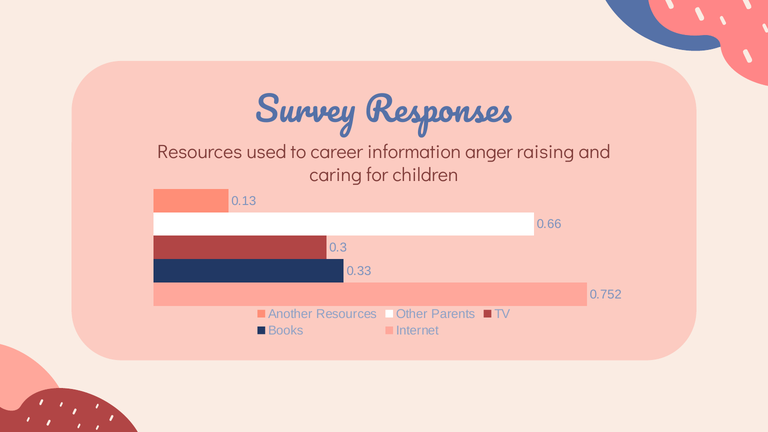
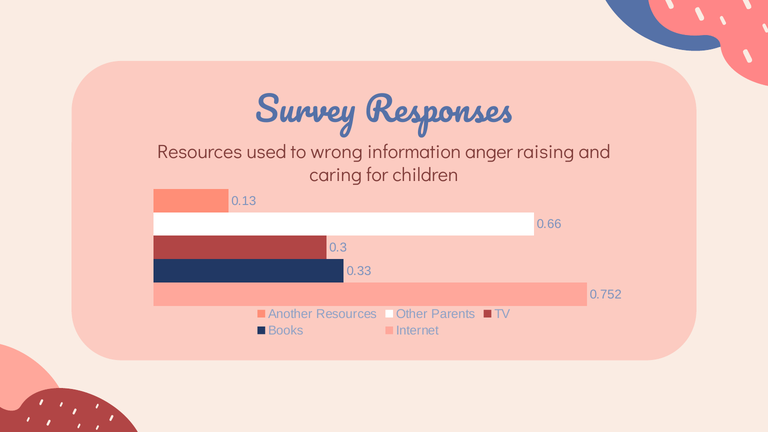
career: career -> wrong (337, 152)
